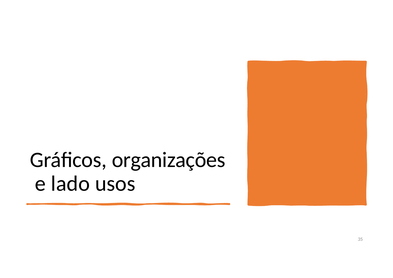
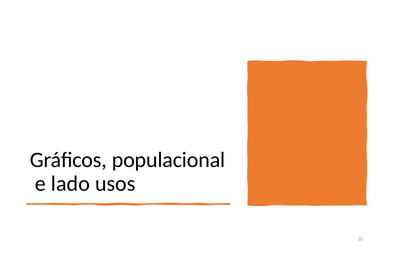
organizações: organizações -> populacional (169, 160)
